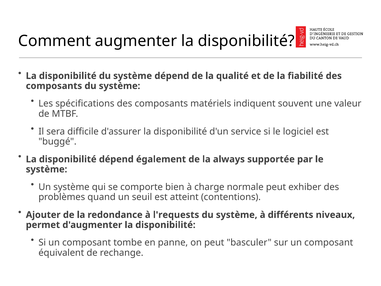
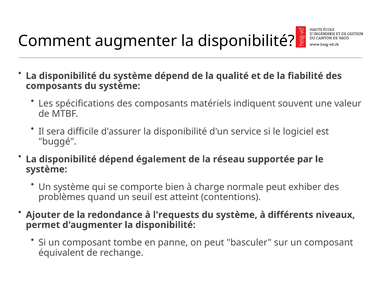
always: always -> réseau (229, 159)
